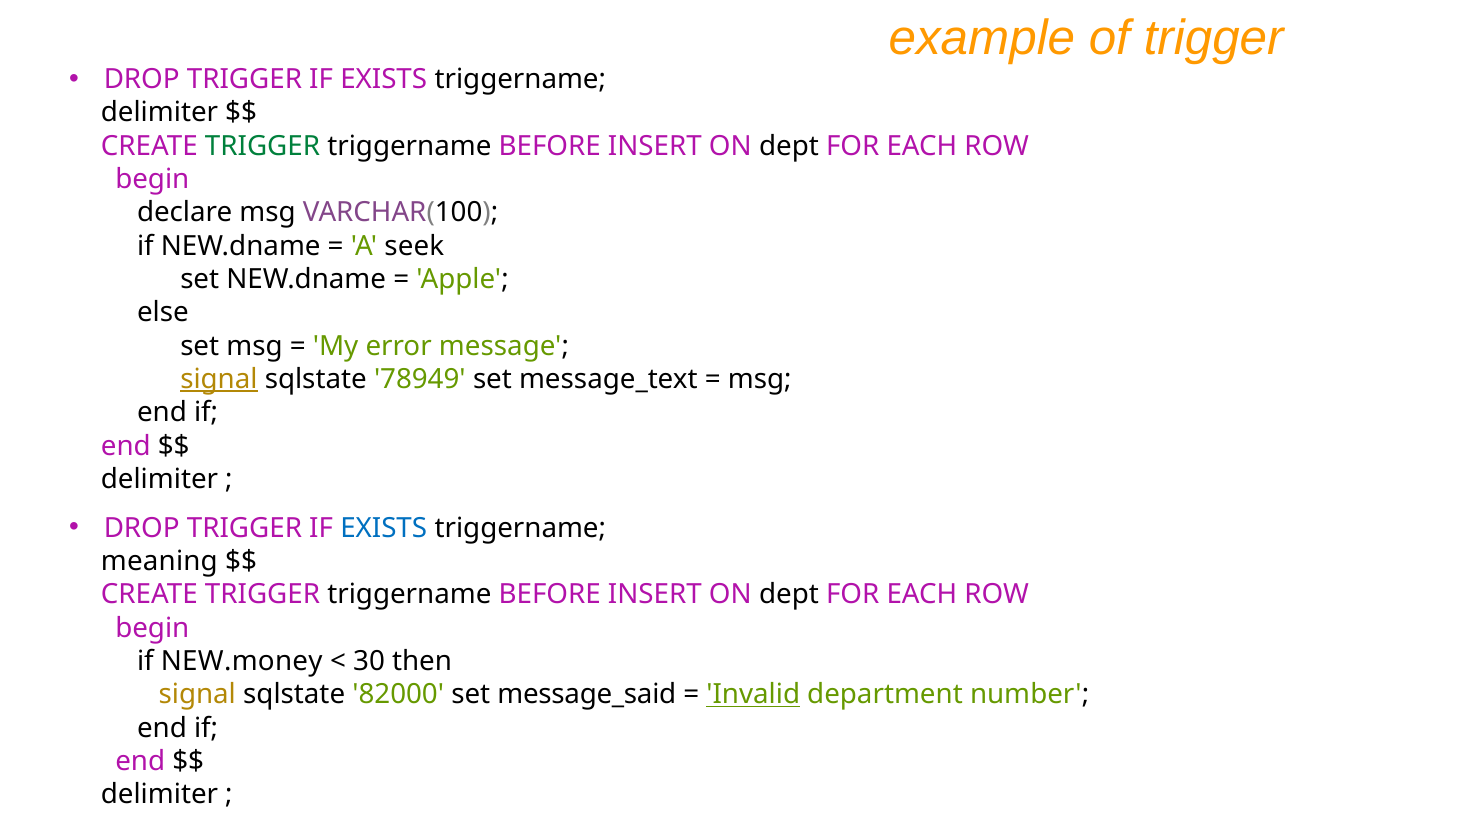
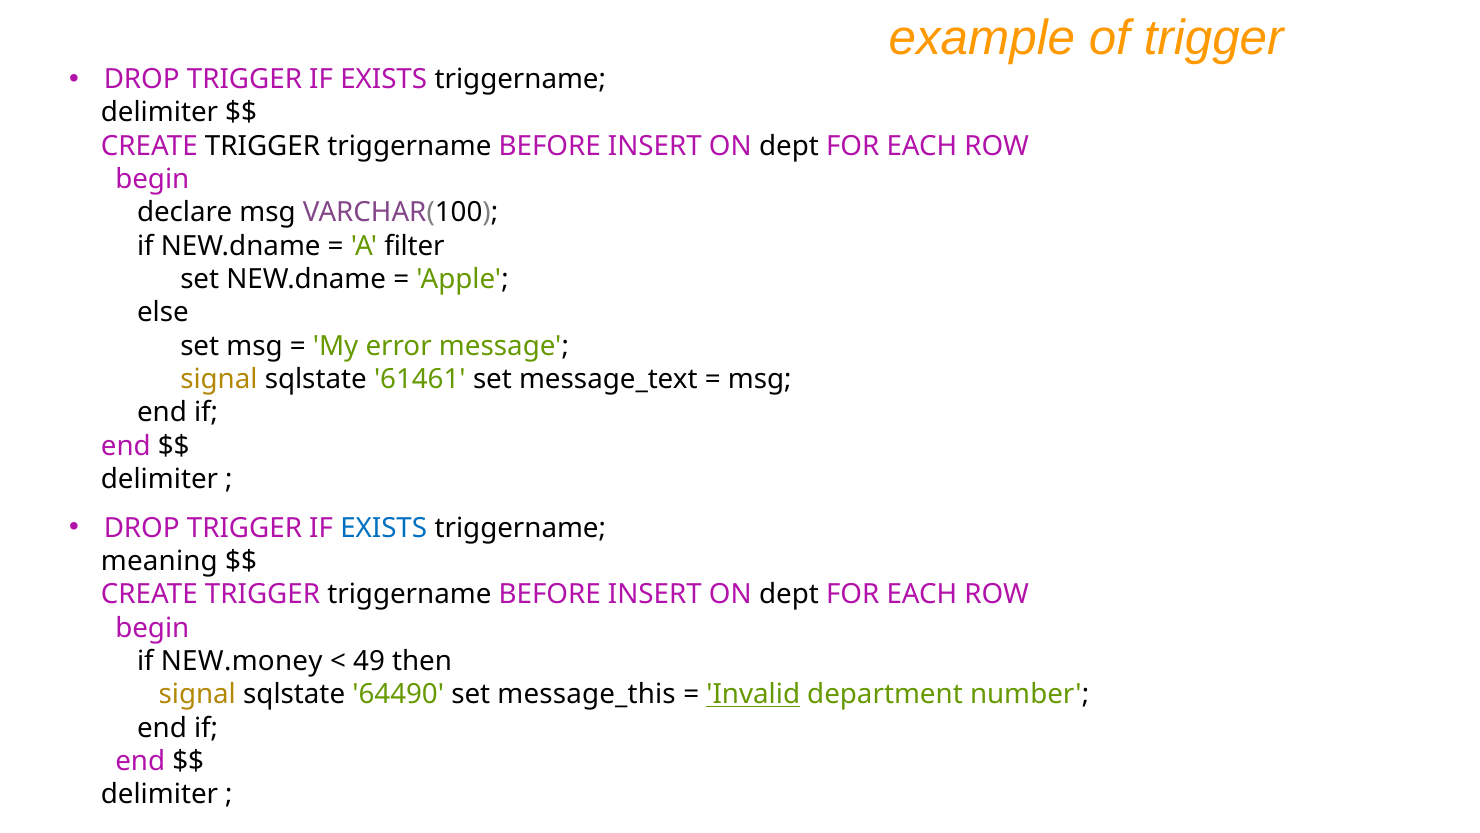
TRIGGER colour: green -> black (263, 146)
seek: seek -> filter (414, 246)
signal underline: present -> none (219, 379)
78949: 78949 -> 61461 (420, 379)
30: 30 -> 49 (369, 661)
82000: 82000 -> 64490 (398, 694)
message_said: message_said -> message_this (587, 694)
